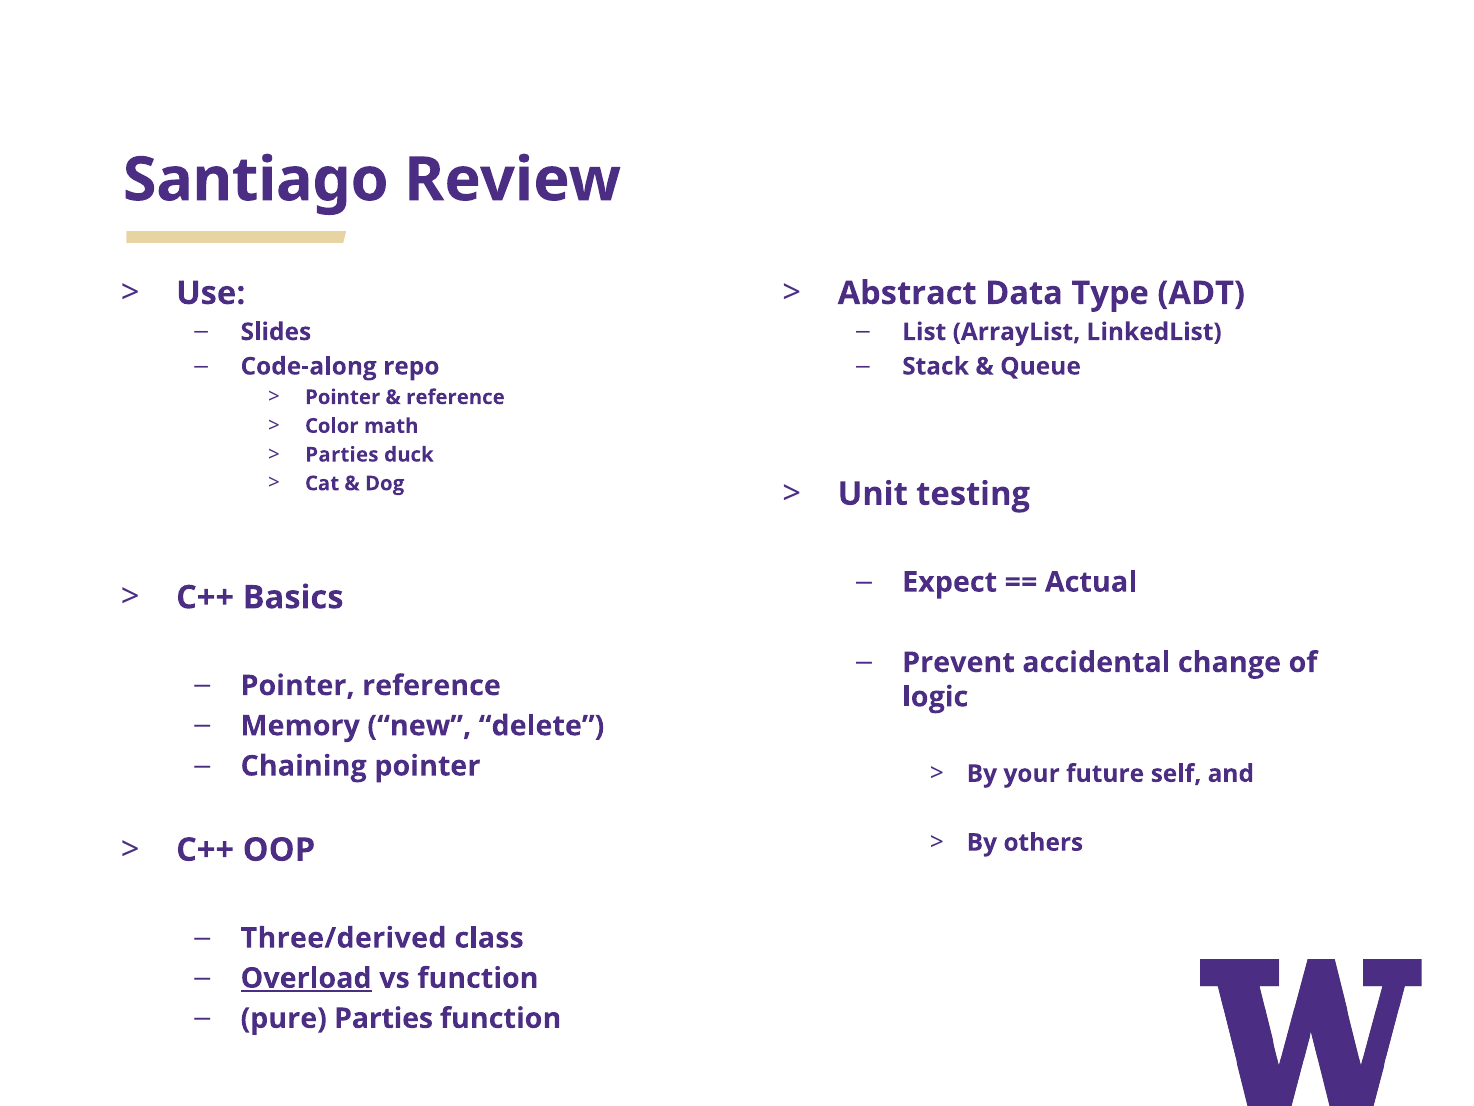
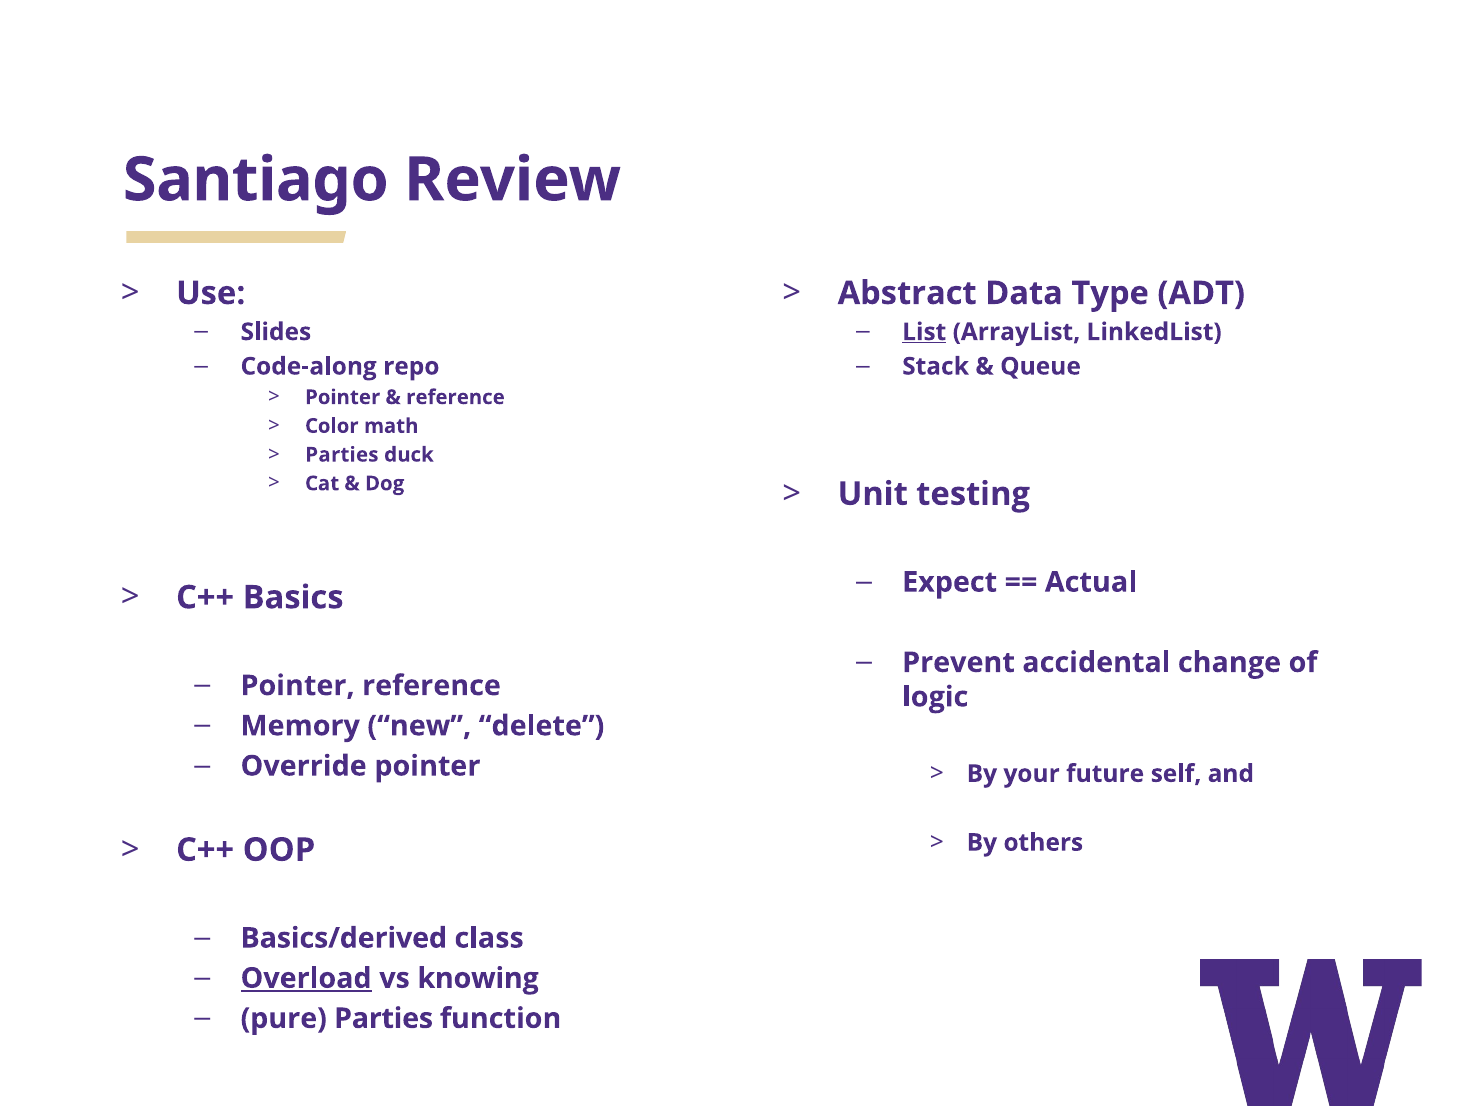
List underline: none -> present (924, 332)
Chaining: Chaining -> Override (304, 766)
Three/derived: Three/derived -> Basics/derived (344, 938)
vs function: function -> knowing (478, 978)
